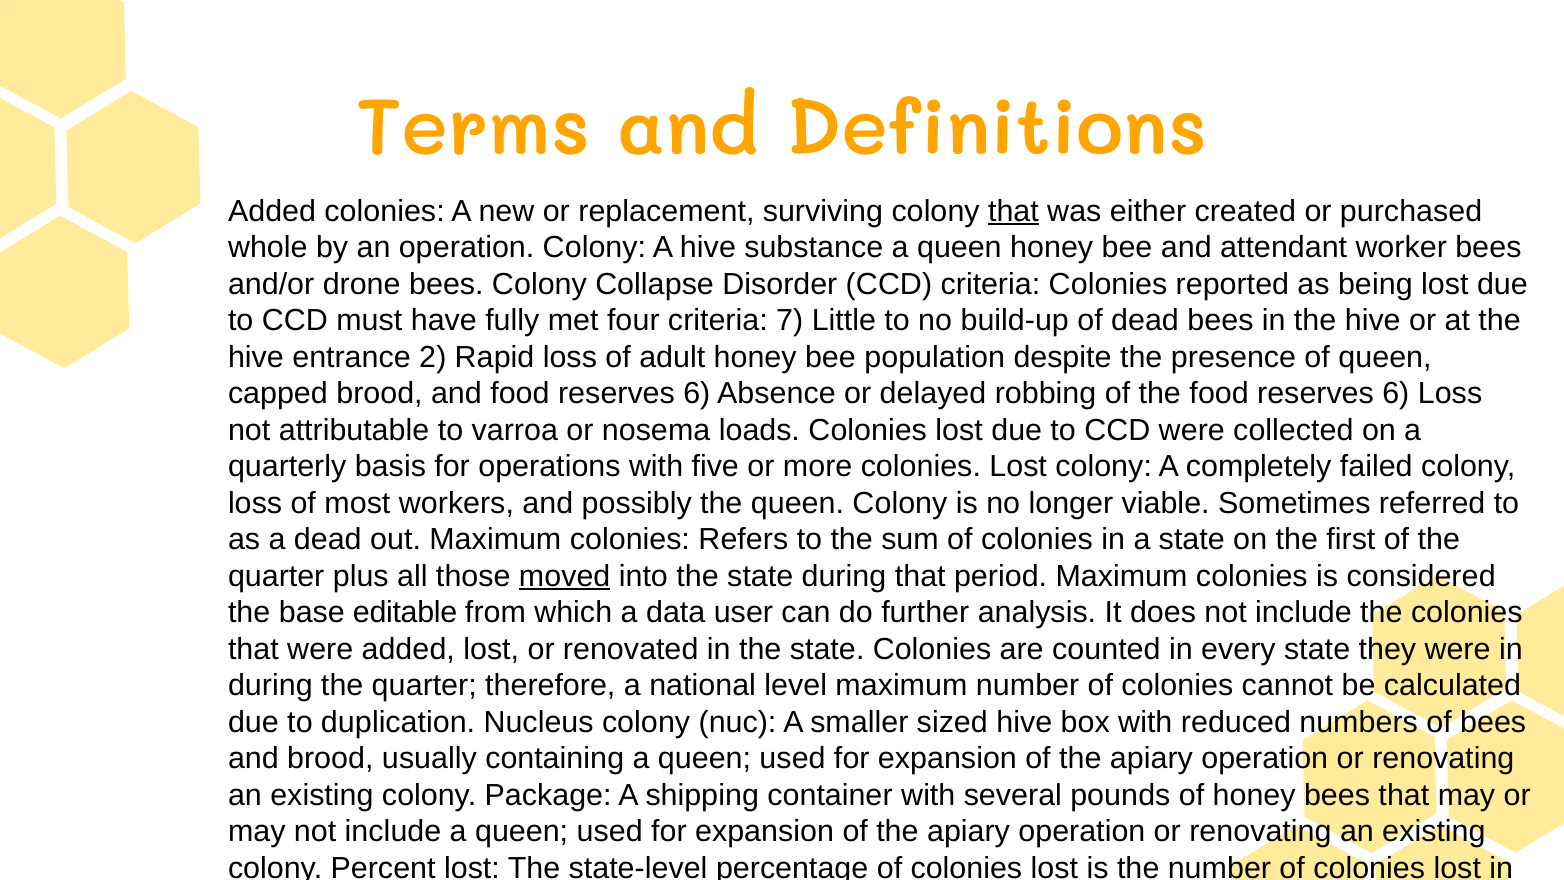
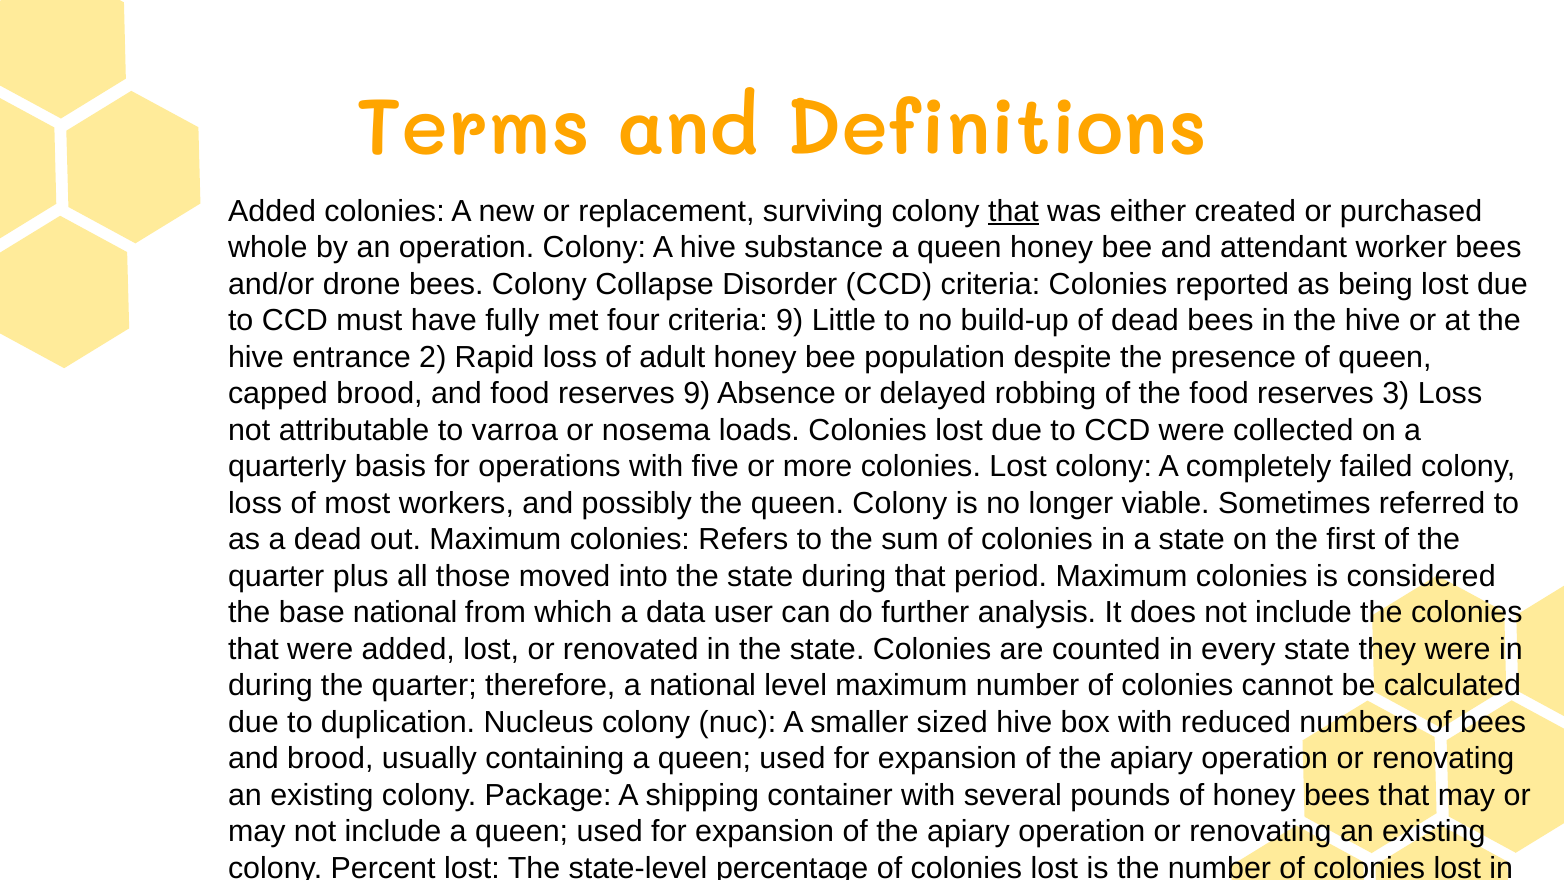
criteria 7: 7 -> 9 (790, 321)
and food reserves 6: 6 -> 9 (697, 394)
the food reserves 6: 6 -> 3 (1396, 394)
moved underline: present -> none (565, 576)
base editable: editable -> national (405, 613)
